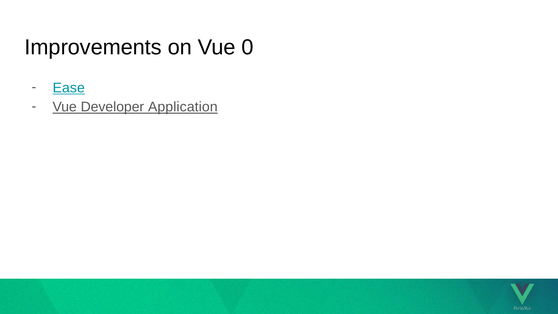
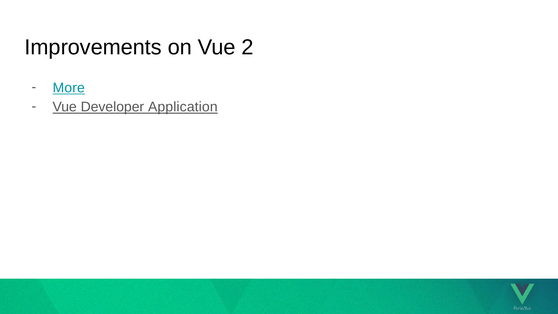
0: 0 -> 2 (248, 47)
Ease: Ease -> More (69, 88)
